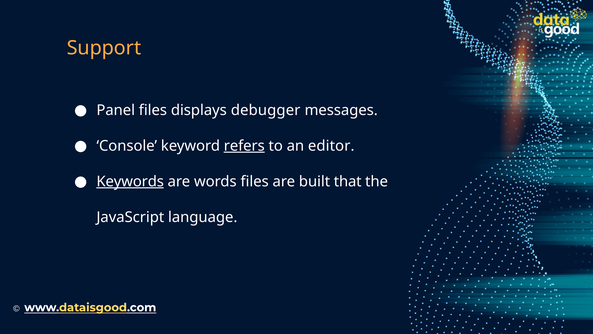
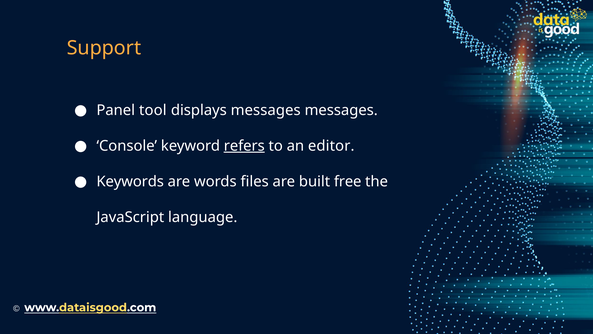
Panel files: files -> tool (153, 110)
displays debugger: debugger -> messages (266, 110)
Keywords underline: present -> none (130, 181)
that: that -> free (348, 181)
